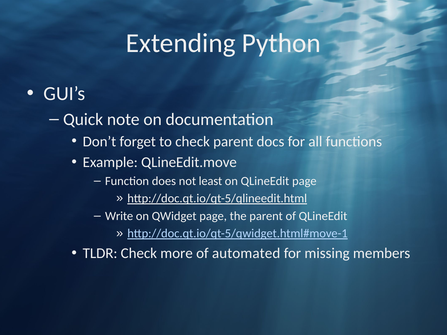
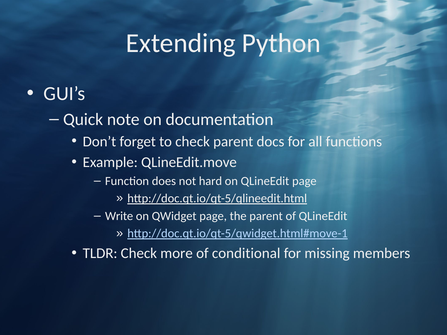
least: least -> hard (210, 181)
automated: automated -> conditional (246, 253)
